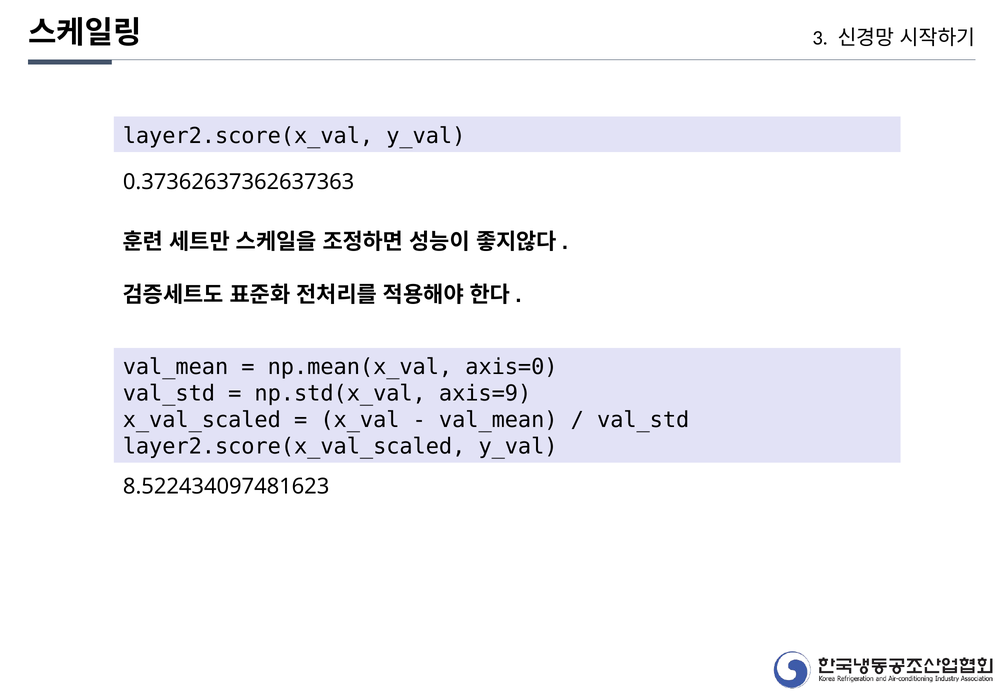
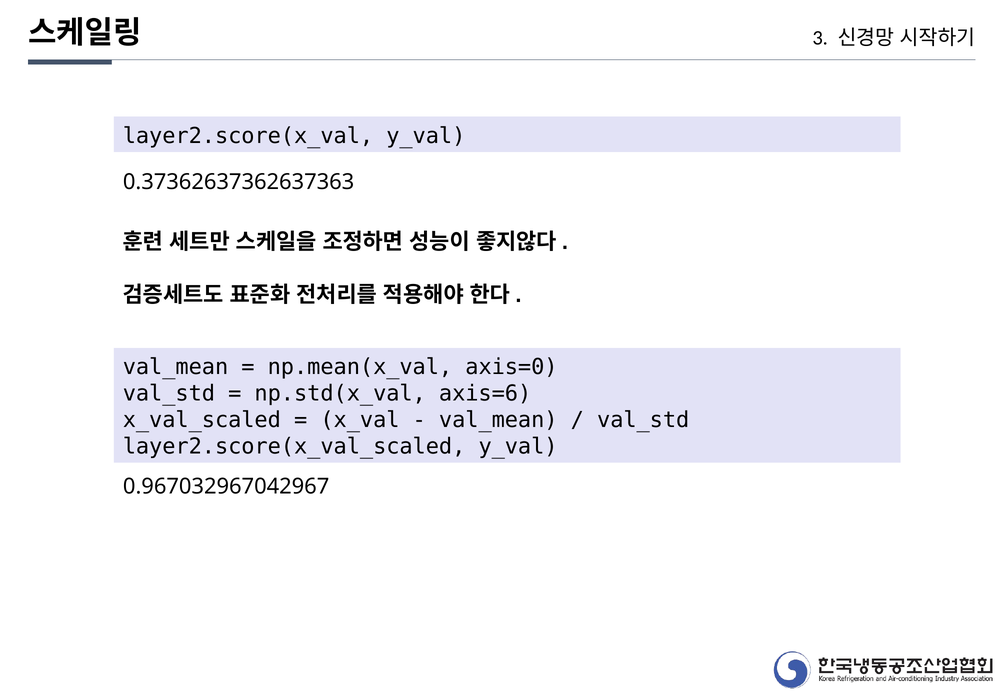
axis=9: axis=9 -> axis=6 (485, 393)
8.522434097481623: 8.522434097481623 -> 0.967032967042967 (226, 486)
